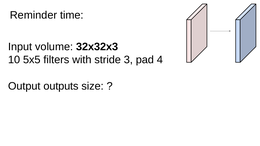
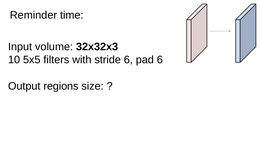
stride 3: 3 -> 6 (128, 60)
pad 4: 4 -> 6 (160, 60)
outputs: outputs -> regions (61, 86)
